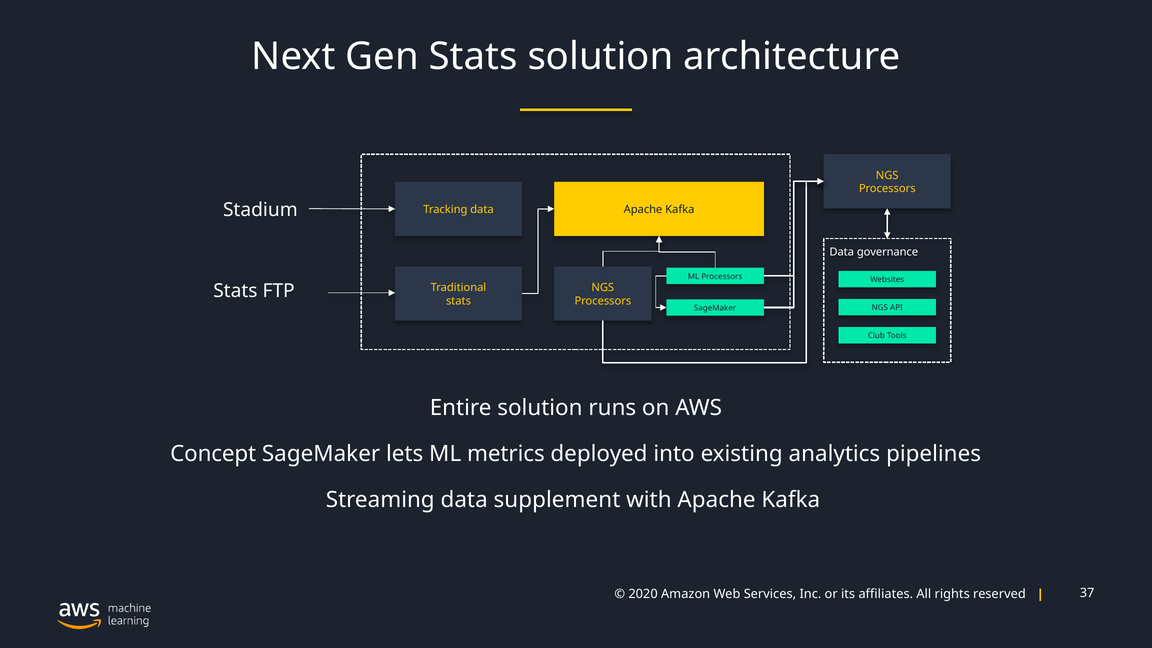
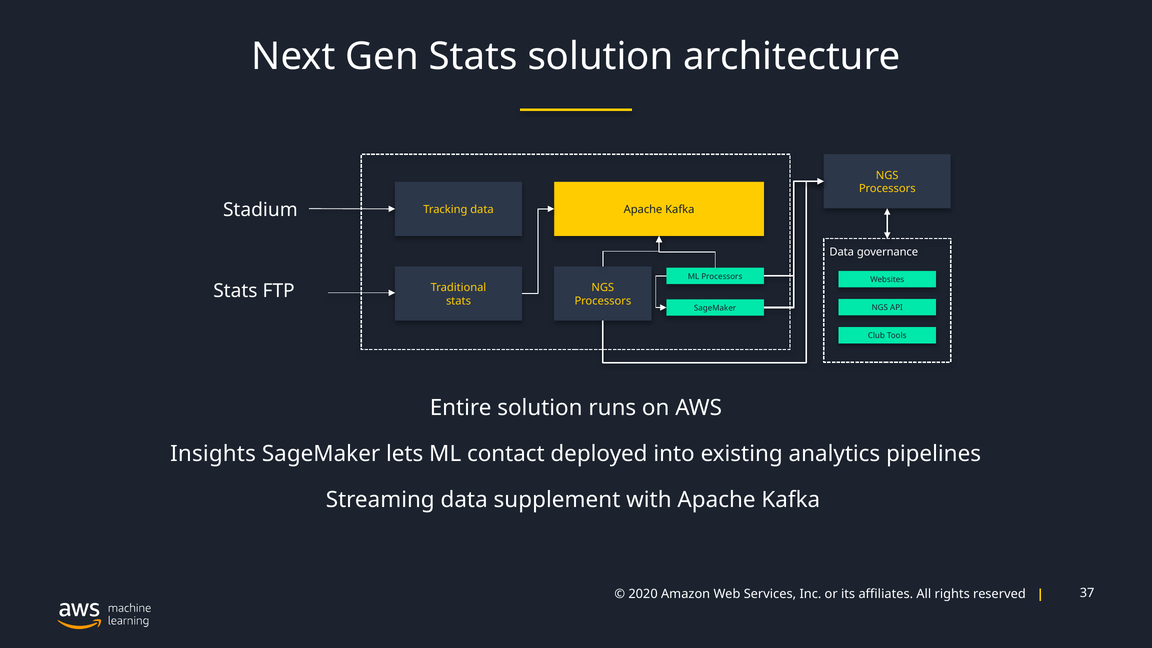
Concept: Concept -> Insights (213, 454)
metrics: metrics -> contact (506, 454)
